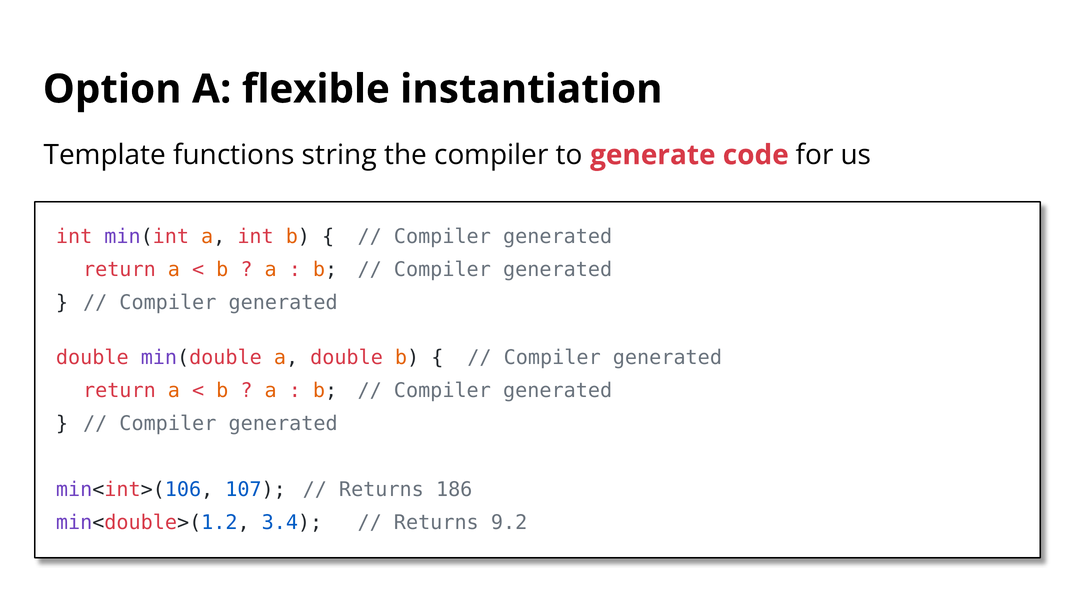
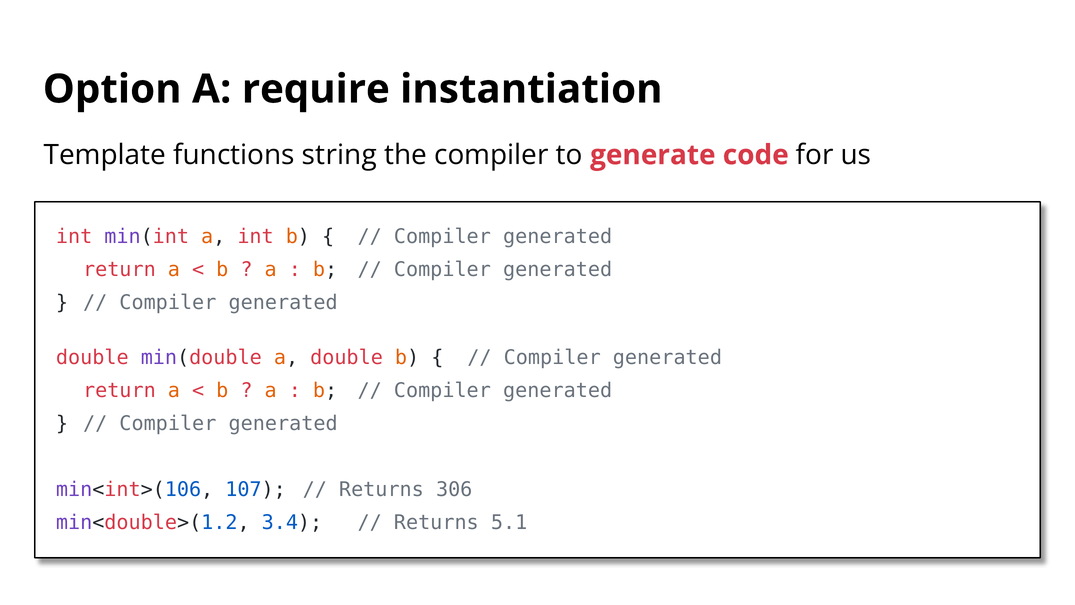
flexible: flexible -> require (316, 89)
186: 186 -> 306 (454, 489)
9.2: 9.2 -> 5.1 (509, 522)
